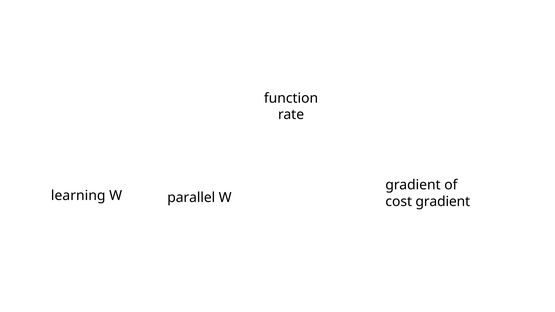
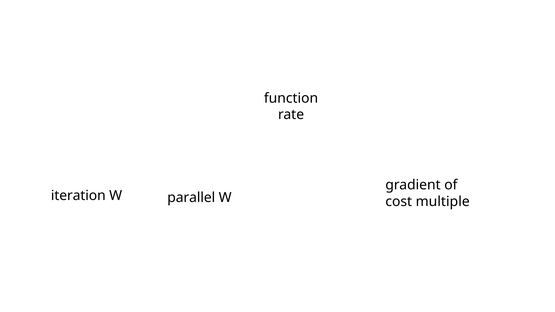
learning: learning -> iteration (78, 196)
cost gradient: gradient -> multiple (443, 202)
